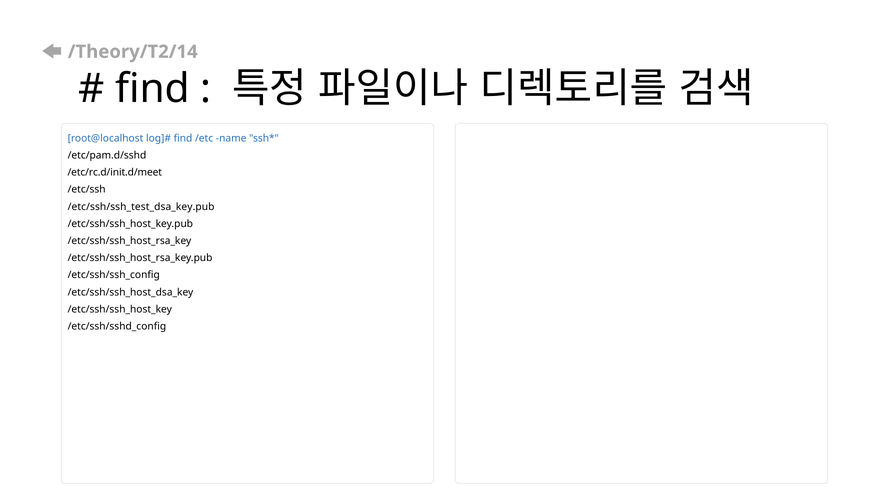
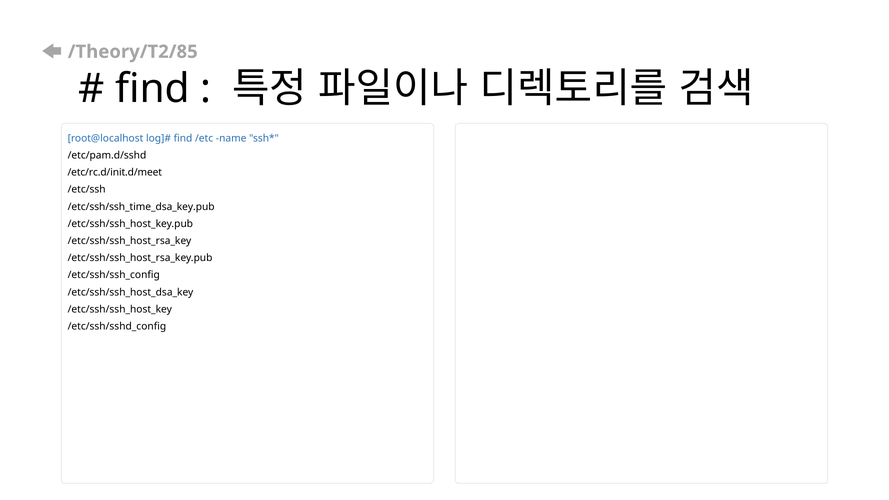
/Theory/T2/14: /Theory/T2/14 -> /Theory/T2/85 (133, 52)
/etc/ssh/ssh_test_dsa_key.pub: /etc/ssh/ssh_test_dsa_key.pub -> /etc/ssh/ssh_time_dsa_key.pub (141, 207)
